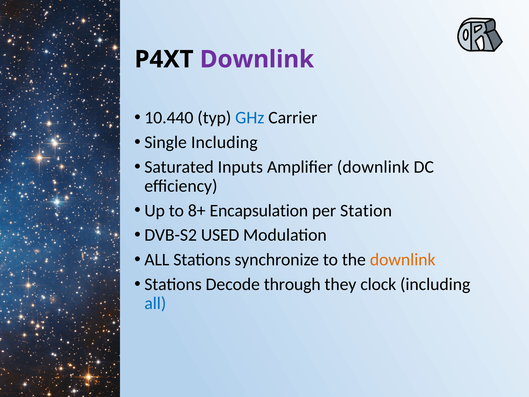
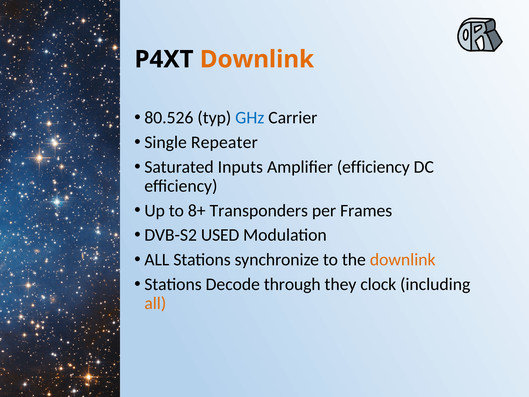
Downlink colour: purple -> orange (257, 59)
10.440: 10.440 -> 80.526 (169, 118)
Single Including: Including -> Repeater (224, 142)
Amplifier downlink: downlink -> efficiency (373, 167)
Encapsulation: Encapsulation -> Transponders (259, 210)
Station: Station -> Frames (366, 210)
all colour: blue -> orange (155, 303)
